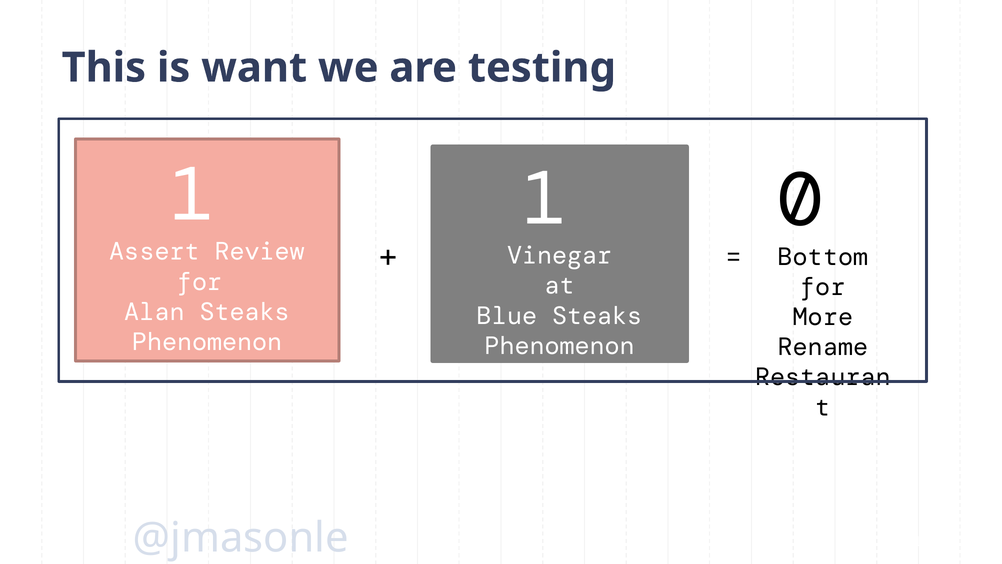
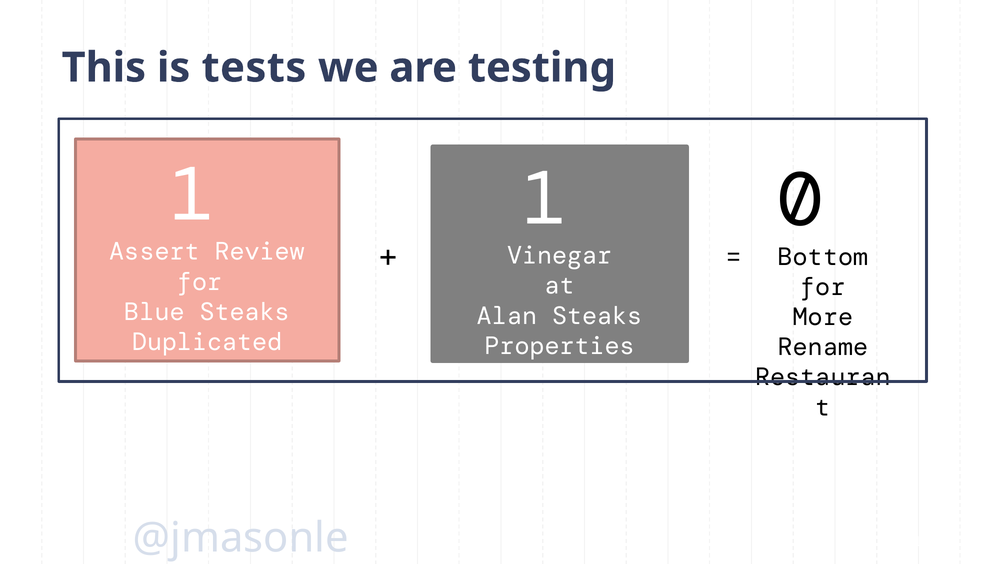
want: want -> tests (254, 68)
Alan: Alan -> Blue (155, 312)
Blue: Blue -> Alan (507, 316)
Phenomenon: Phenomenon -> Duplicated (207, 342)
Phenomenon: Phenomenon -> Properties (560, 346)
